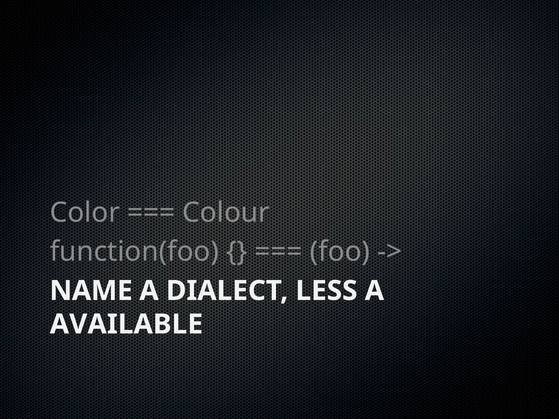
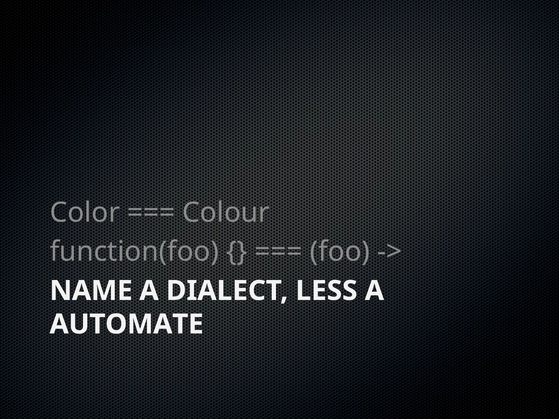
AVAILABLE: AVAILABLE -> AUTOMATE (127, 324)
